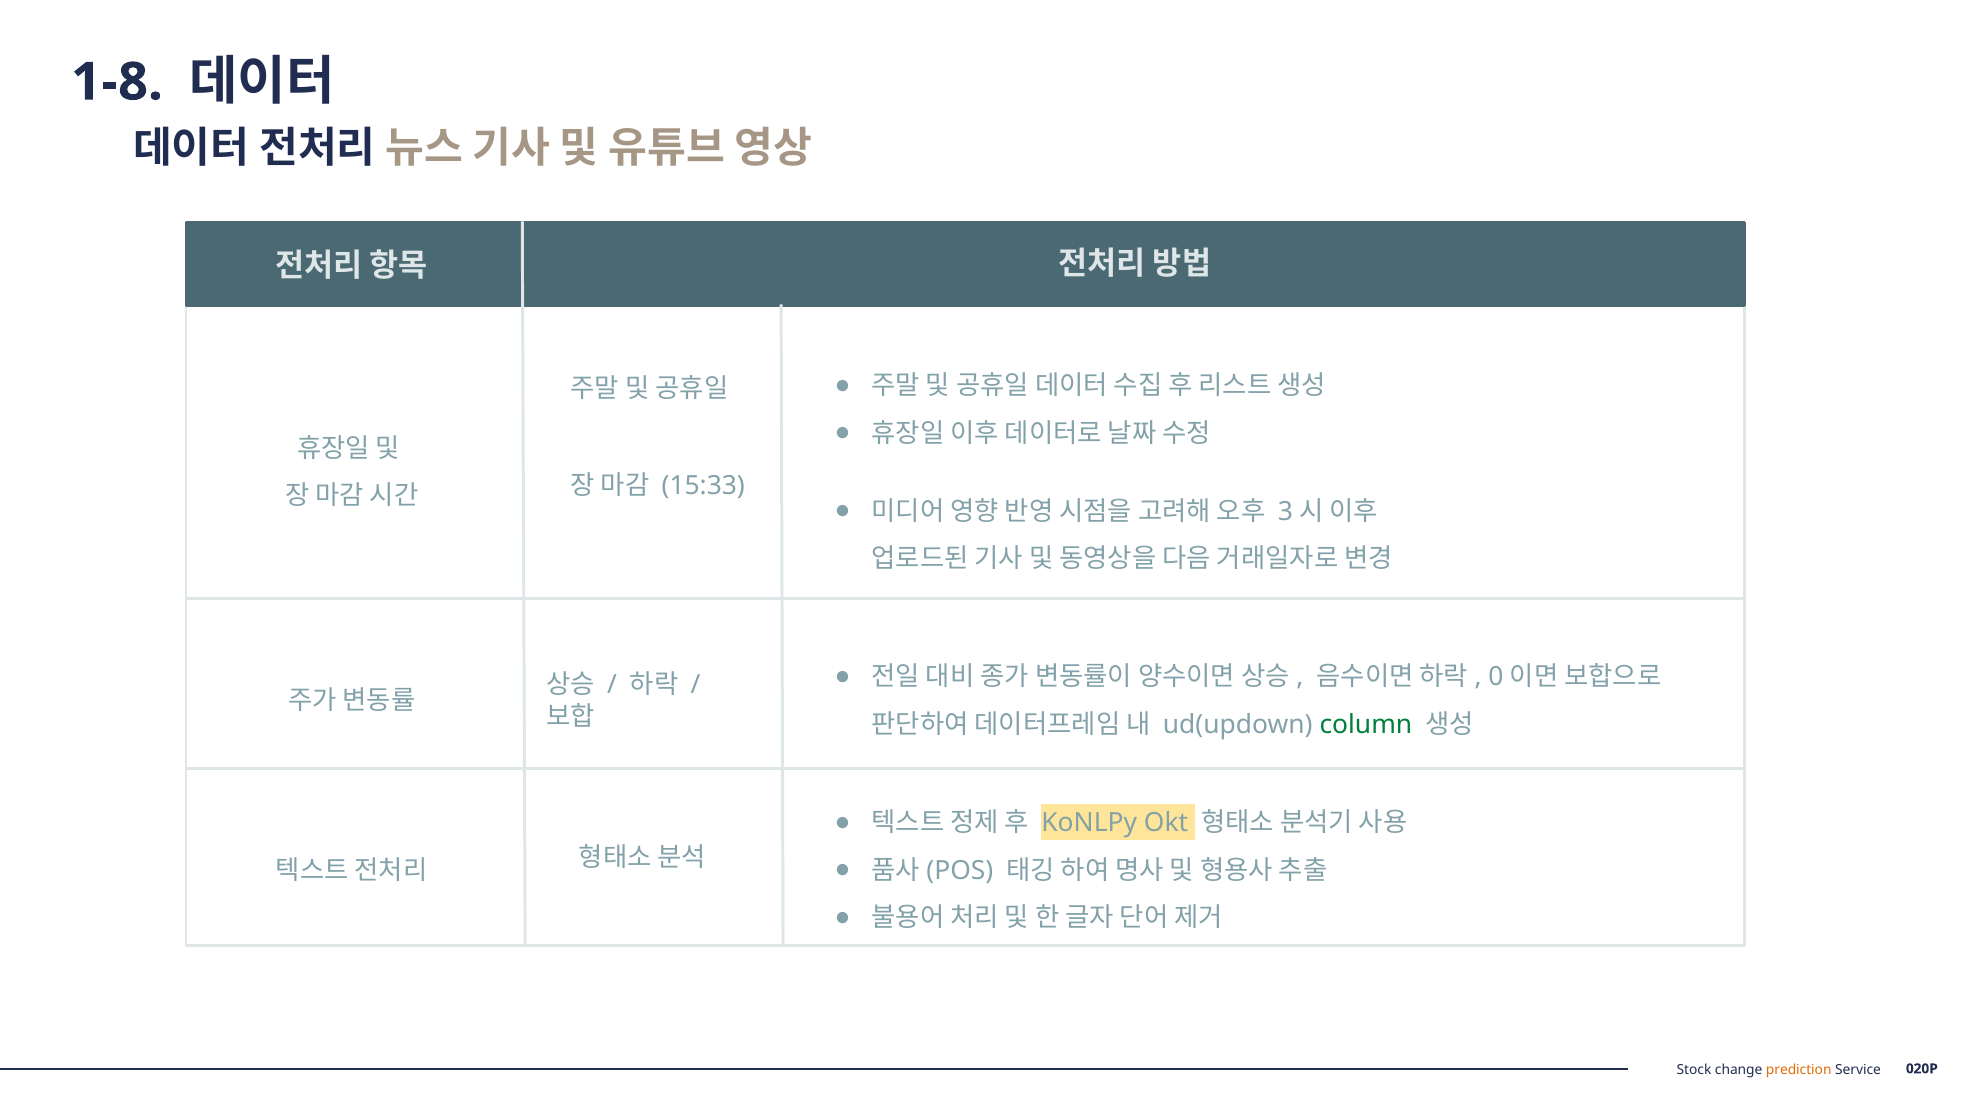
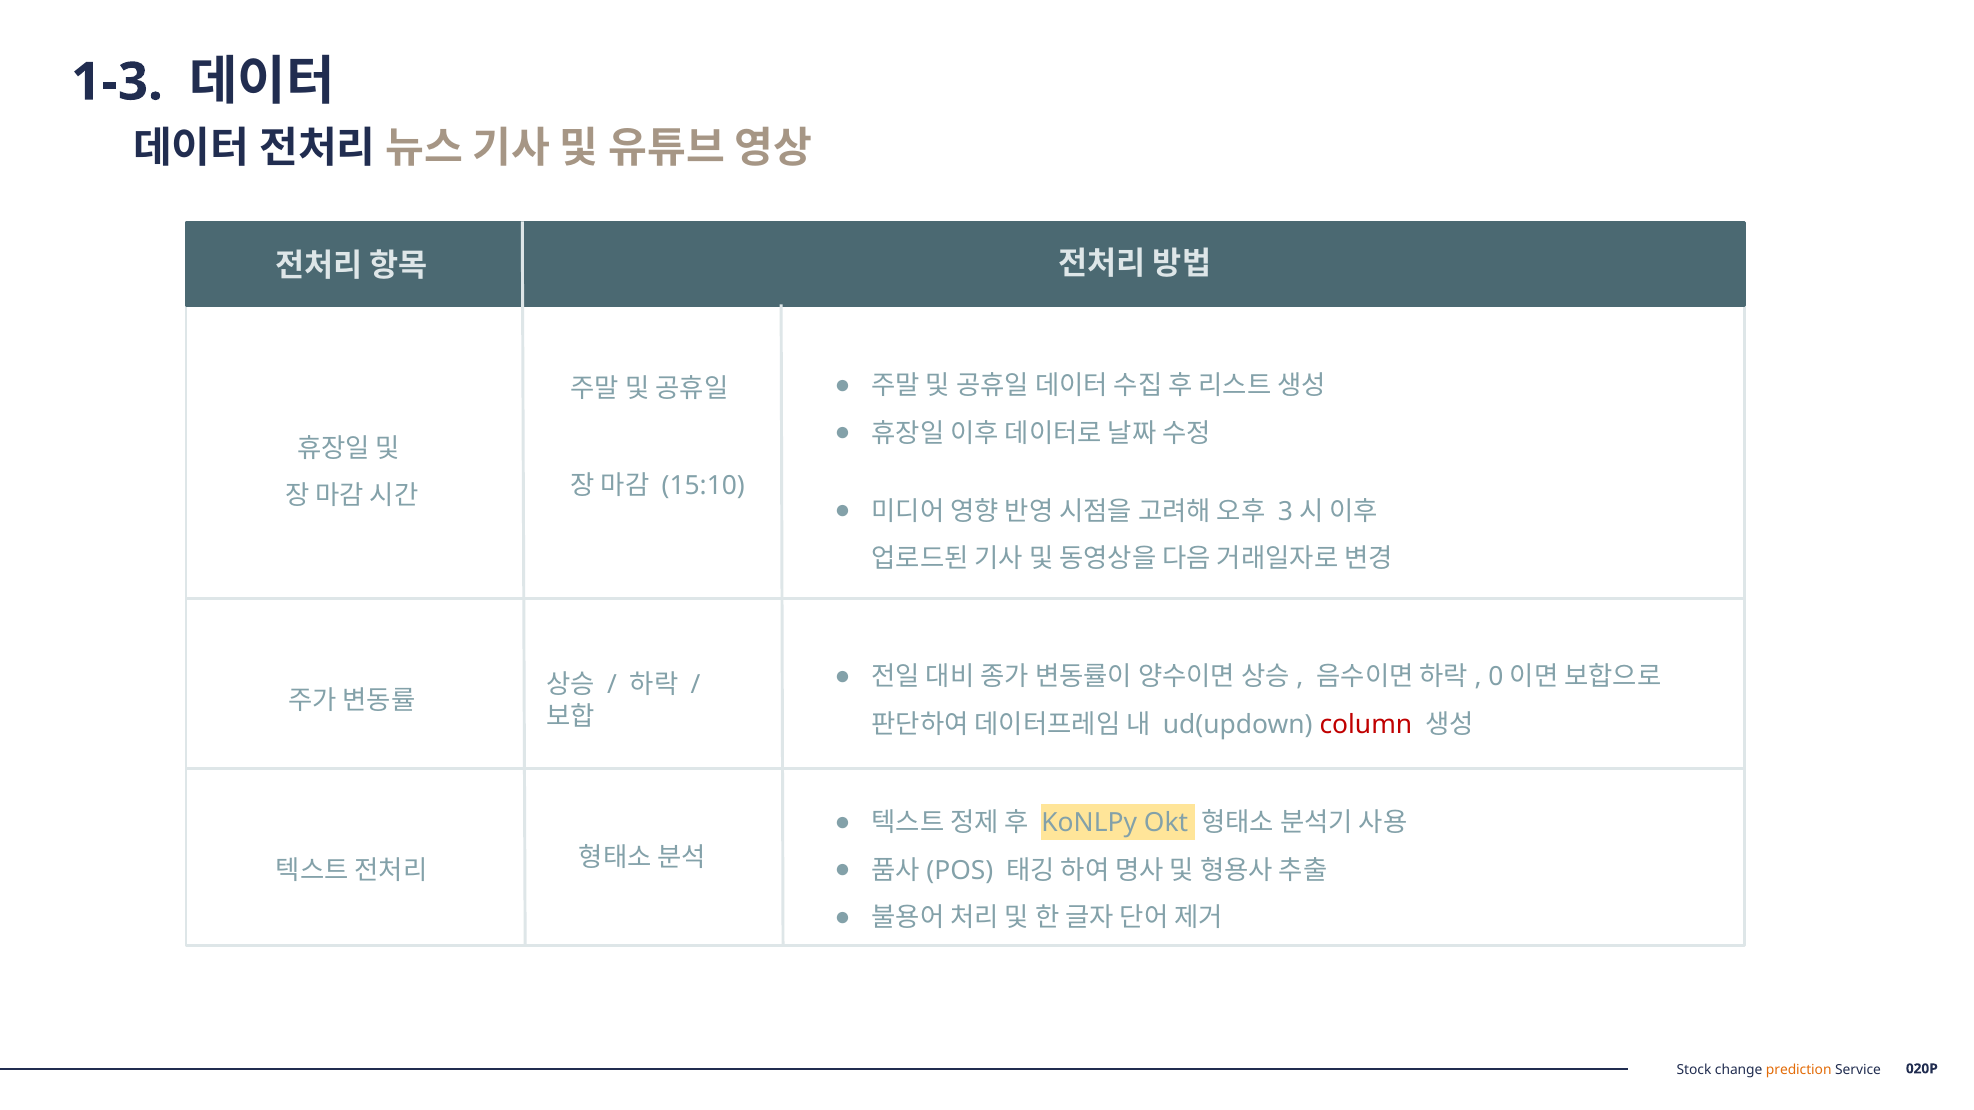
1-8: 1-8 -> 1-3 (117, 82)
15:33: 15:33 -> 15:10 (703, 486)
column colour: green -> red (1366, 725)
